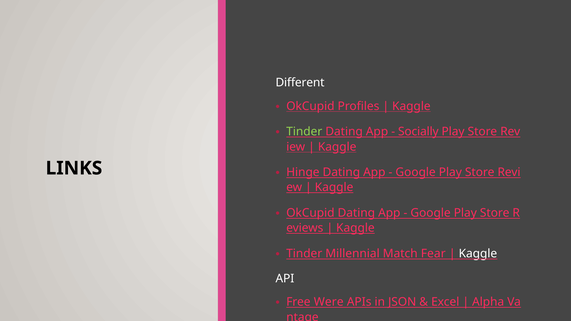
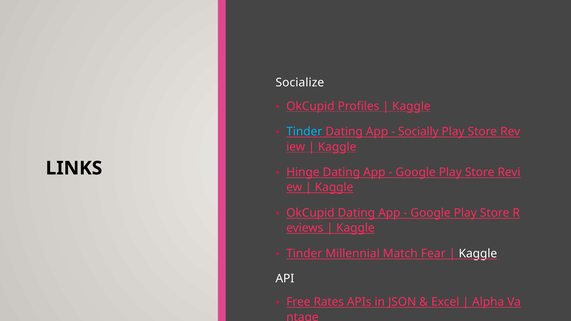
Different: Different -> Socialize (300, 83)
Tinder colour: light green -> light blue (304, 132)
Were: Were -> Rates (329, 302)
